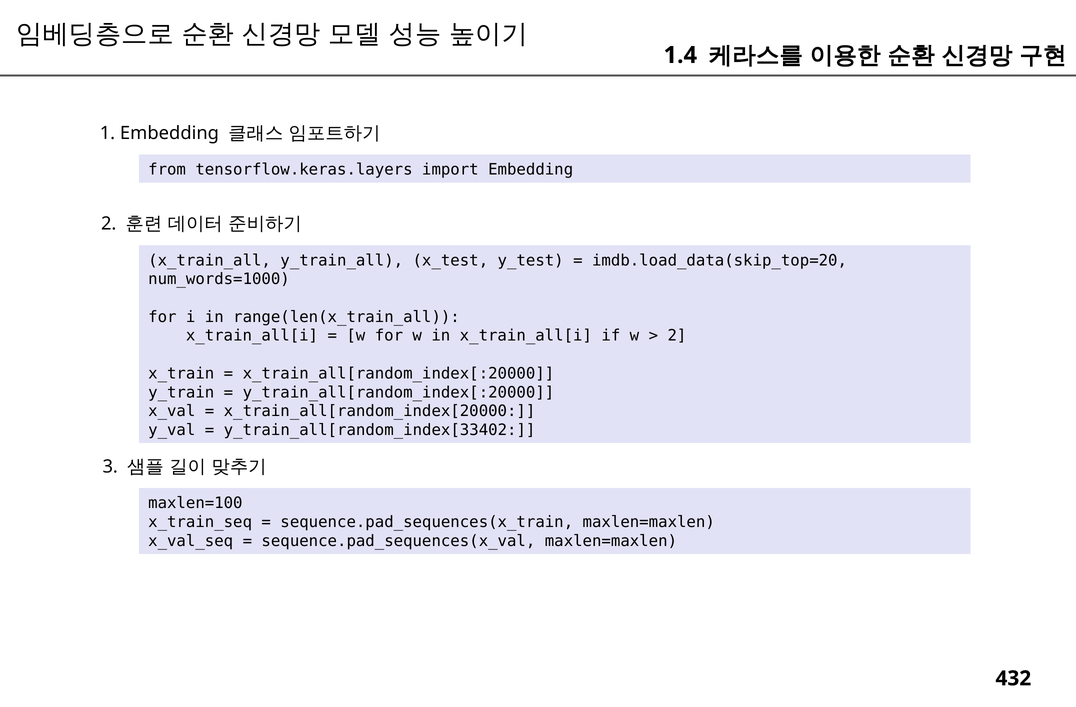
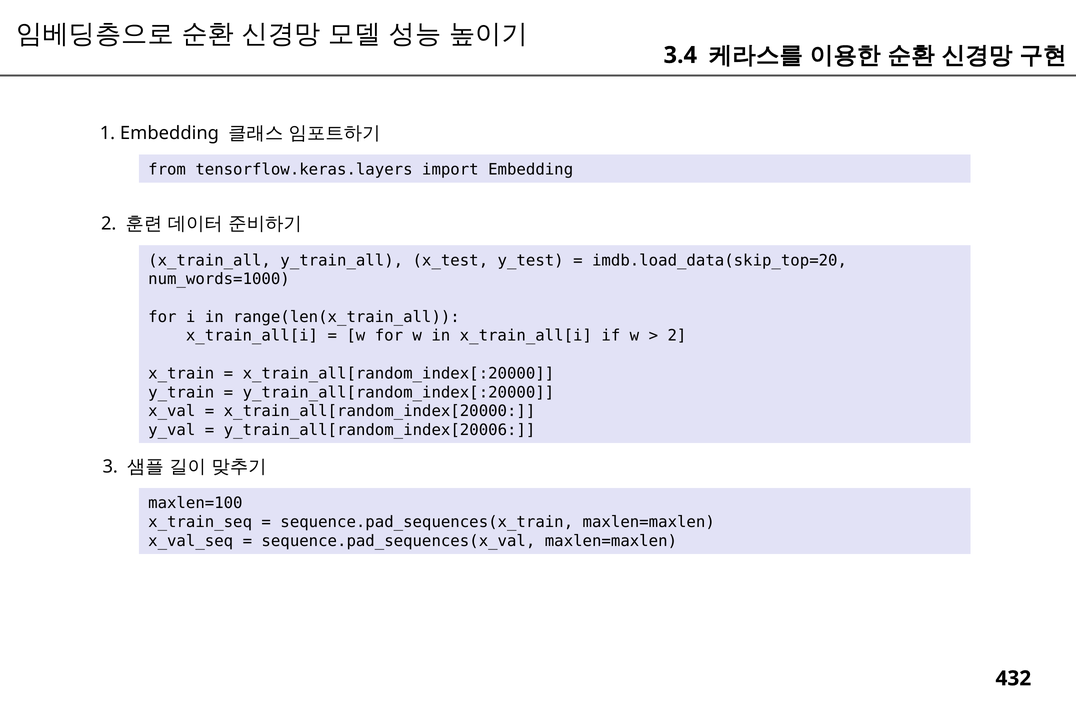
1.4: 1.4 -> 3.4 (680, 55)
y_train_all[random_index[33402: y_train_all[random_index[33402 -> y_train_all[random_index[20006 (380, 430)
